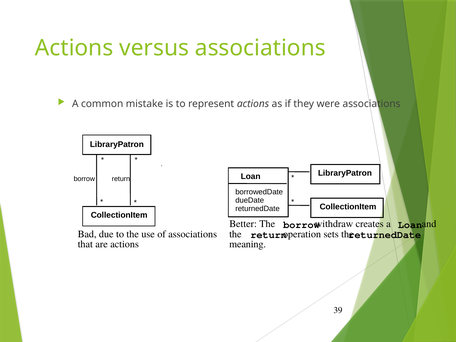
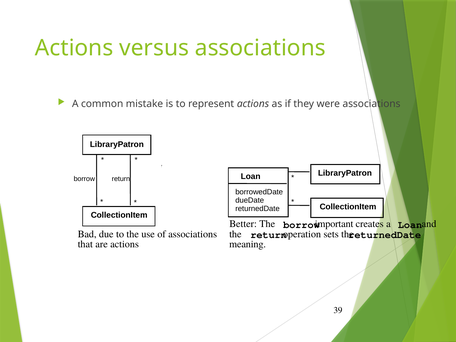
withdraw: withdraw -> important (334, 224)
